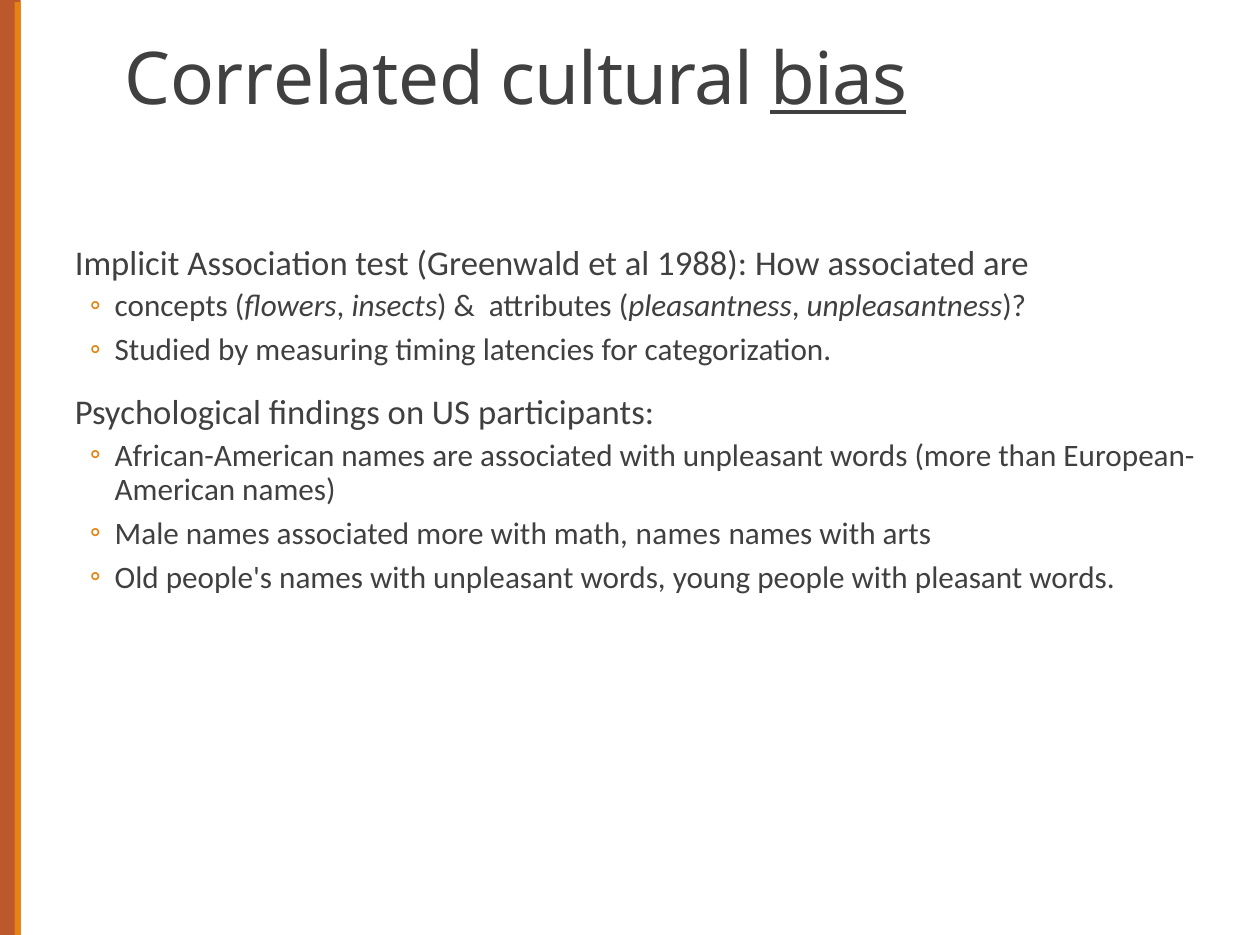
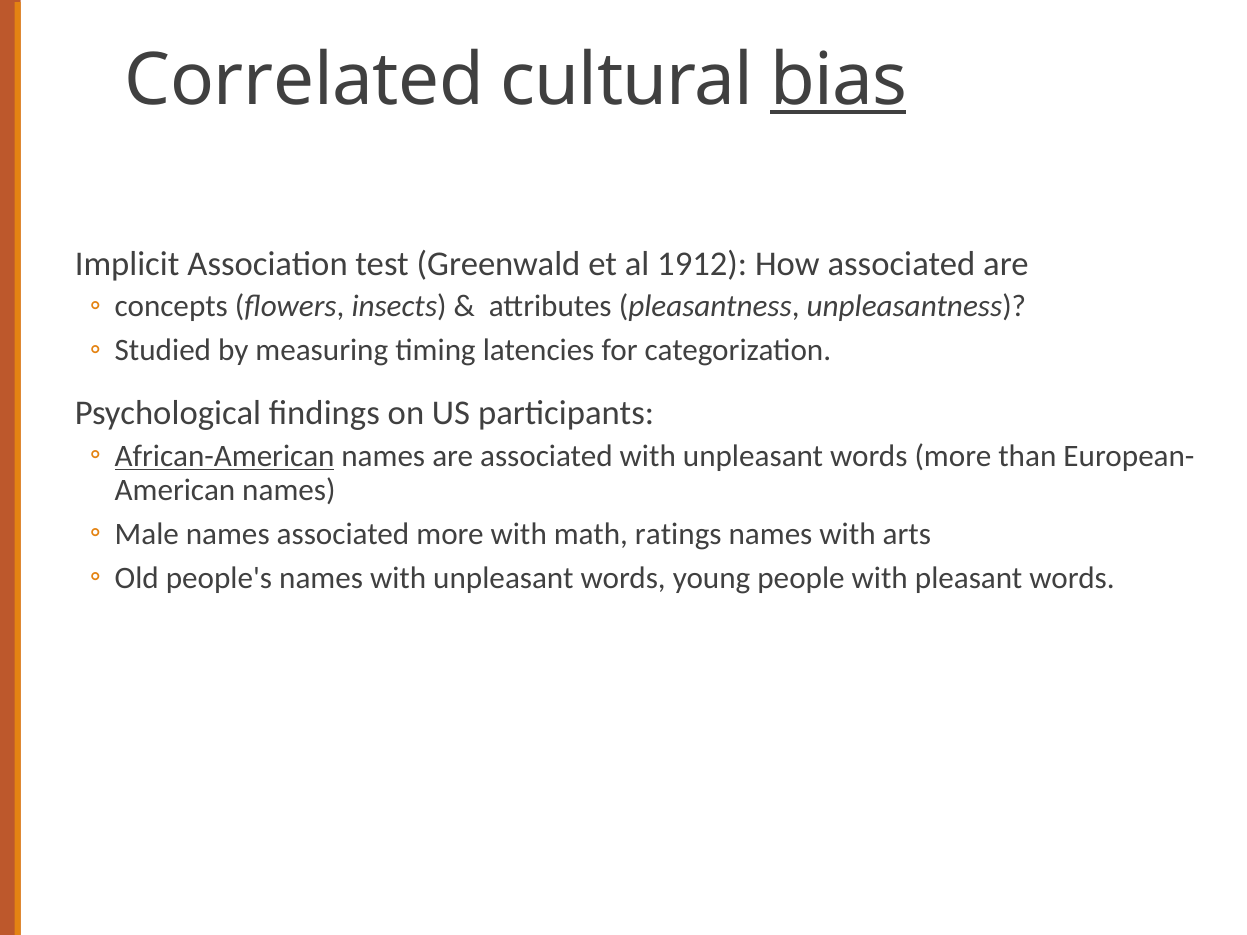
1988: 1988 -> 1912 (702, 264)
African-American underline: none -> present (225, 456)
math names: names -> ratings (678, 534)
